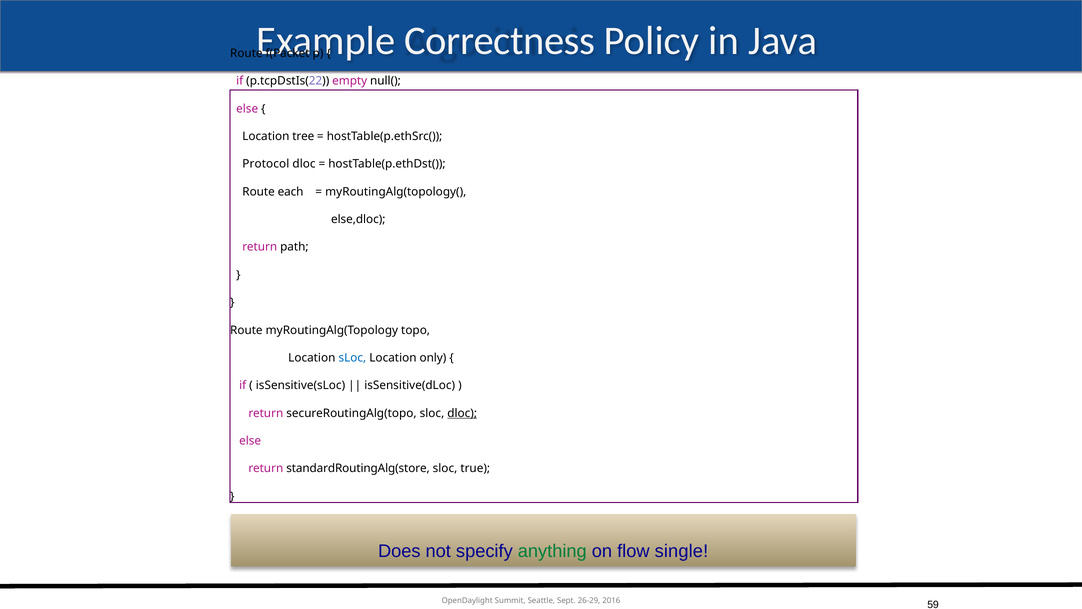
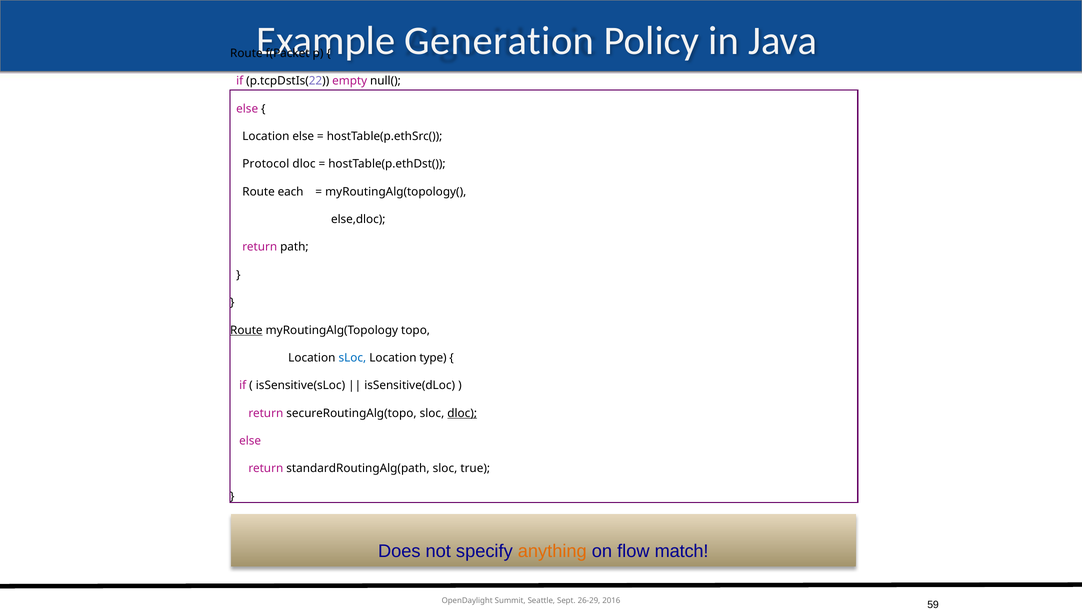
Correctness: Correctness -> Generation (499, 41)
Location tree: tree -> else (303, 136)
Route underline: none -> present (246, 330)
only: only -> type (433, 358)
standardRoutingAlg(store: standardRoutingAlg(store -> standardRoutingAlg(path (358, 468)
anything colour: green -> orange (552, 551)
single: single -> match (682, 551)
